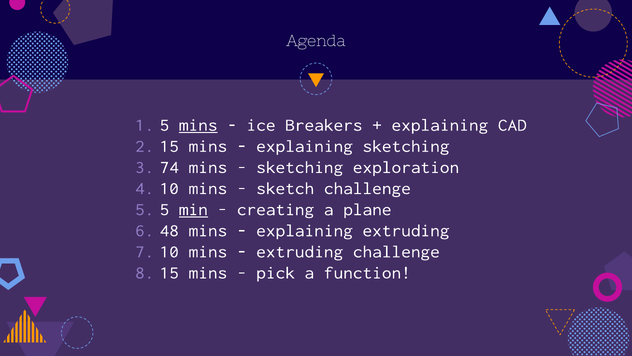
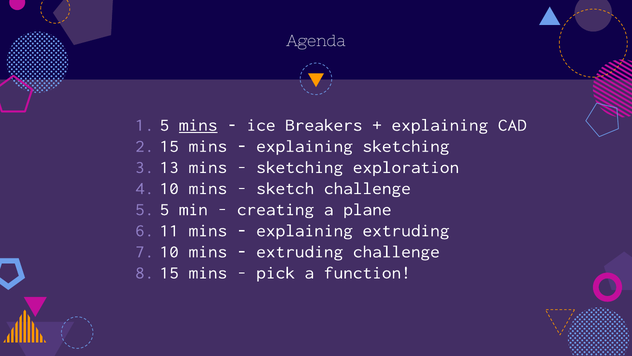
74: 74 -> 13 (169, 167)
min underline: present -> none (193, 209)
48: 48 -> 11 (169, 230)
